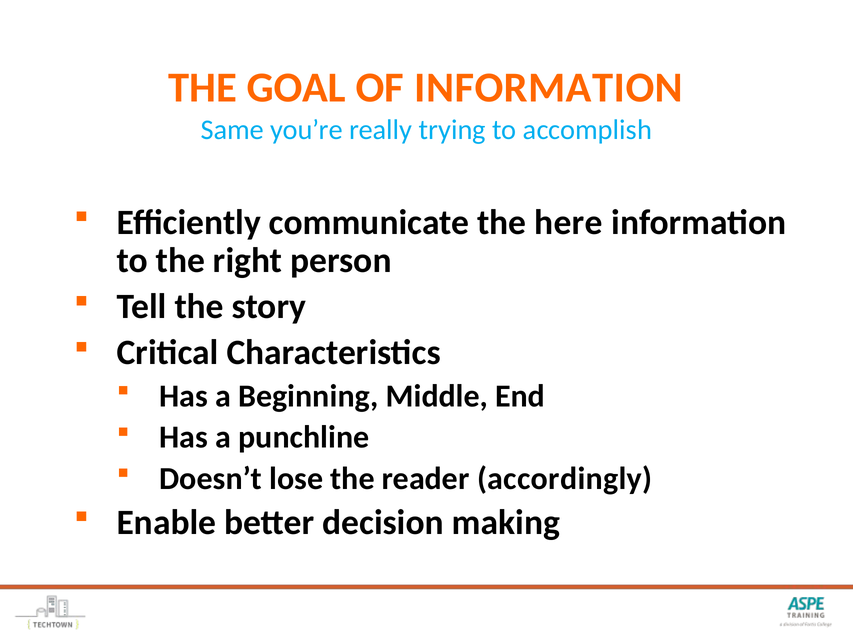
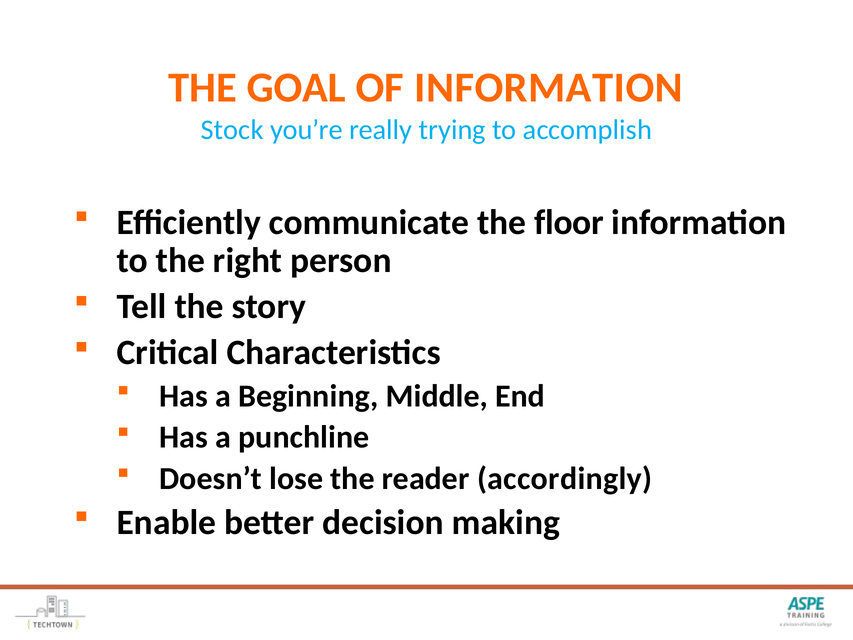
Same: Same -> Stock (232, 130)
here: here -> floor (569, 222)
